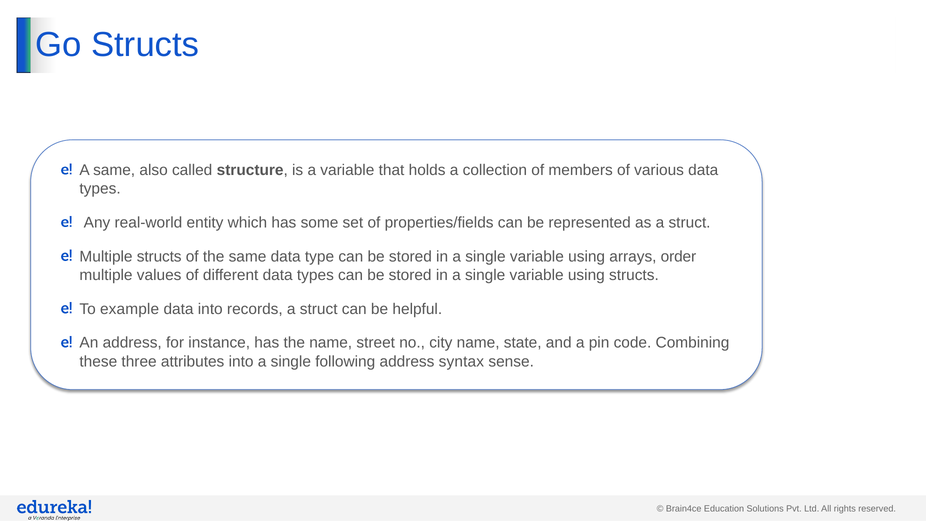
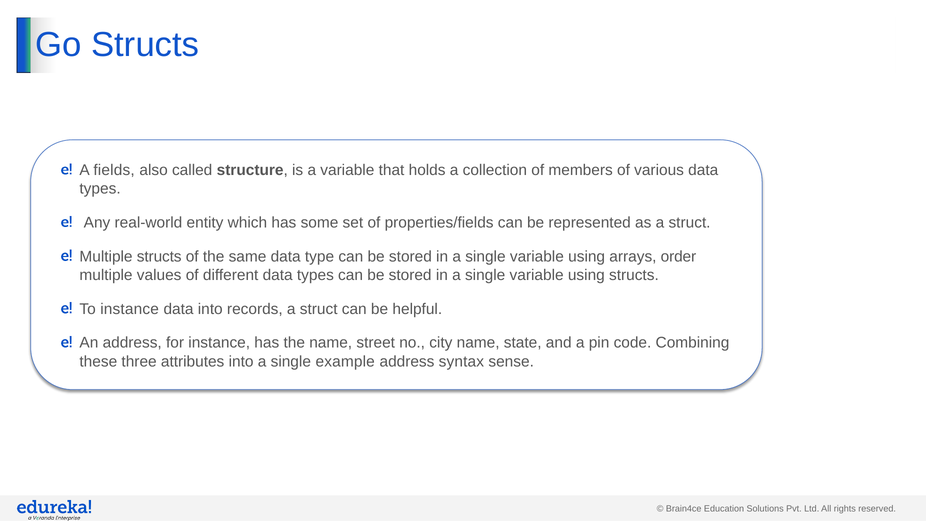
A same: same -> fields (114, 170)
To example: example -> instance (130, 309)
following: following -> example (345, 361)
